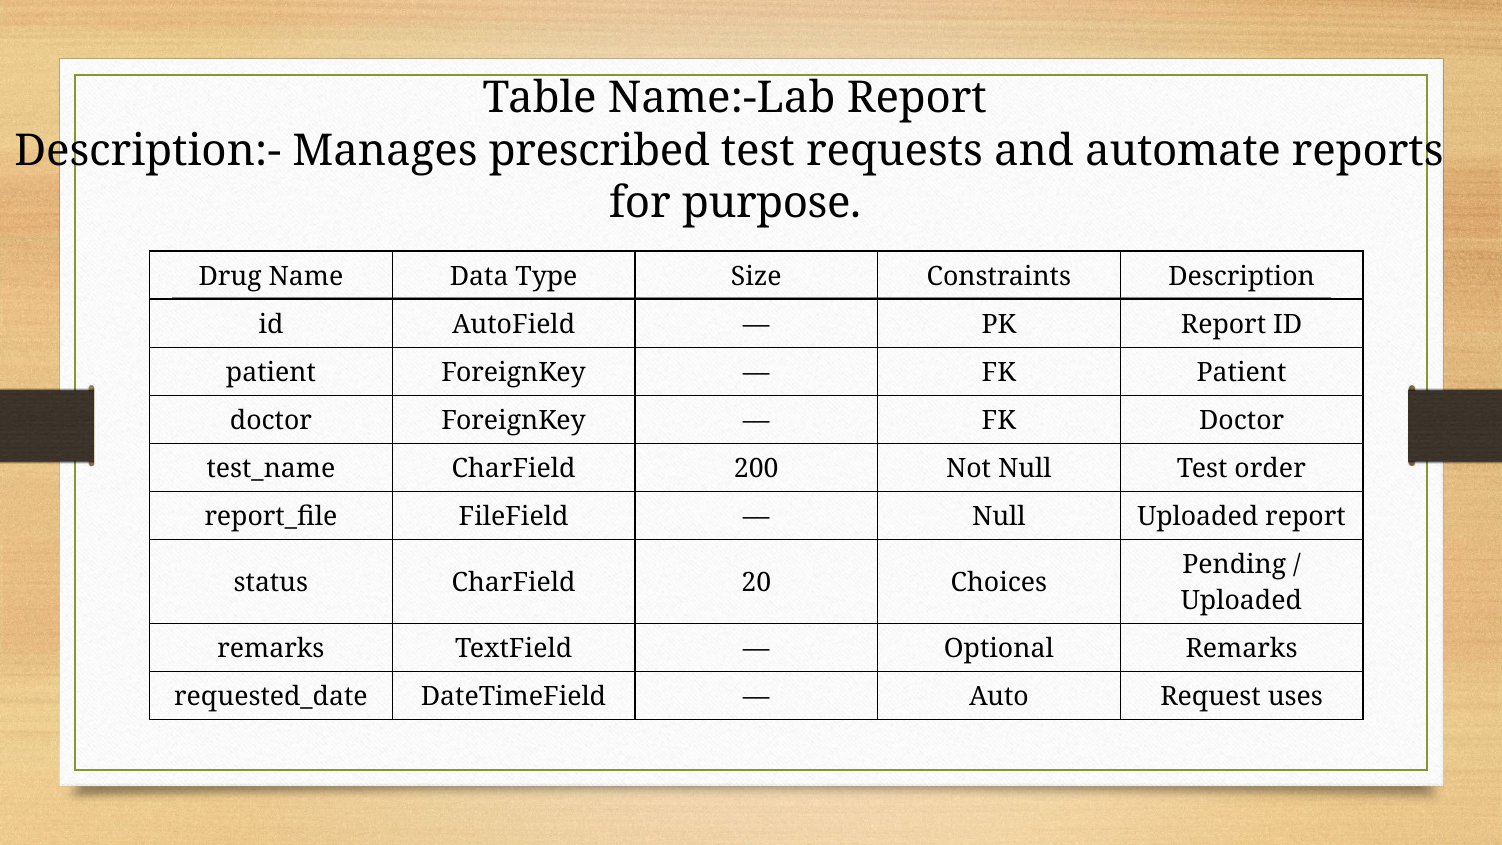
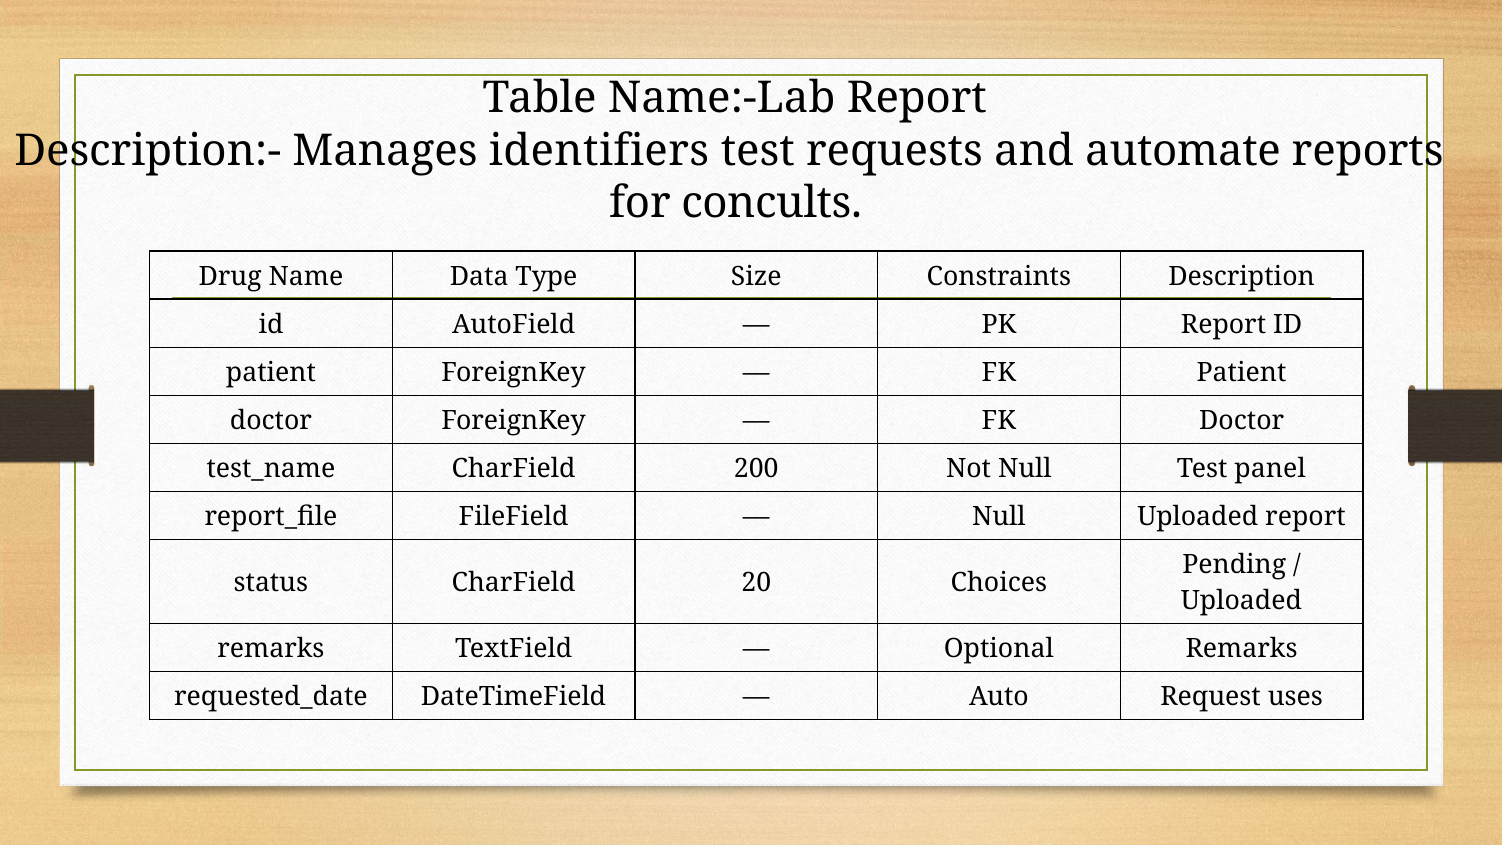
prescribed: prescribed -> identifiers (599, 151)
purpose: purpose -> concults (772, 203)
order: order -> panel (1270, 469)
